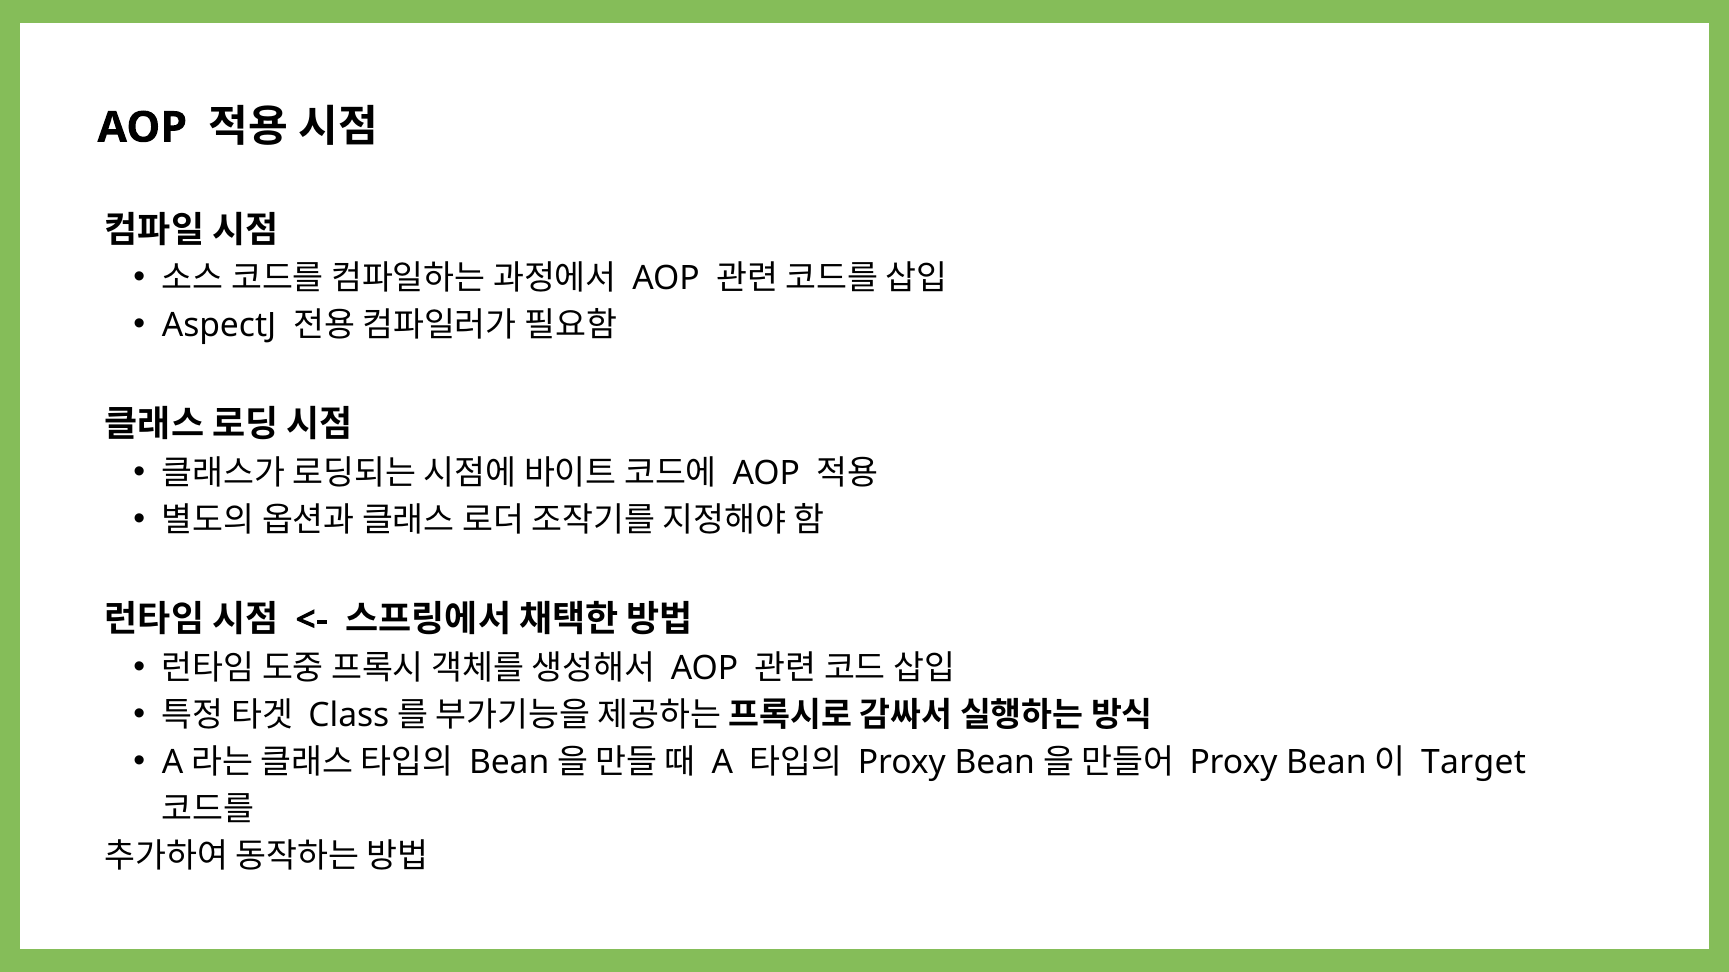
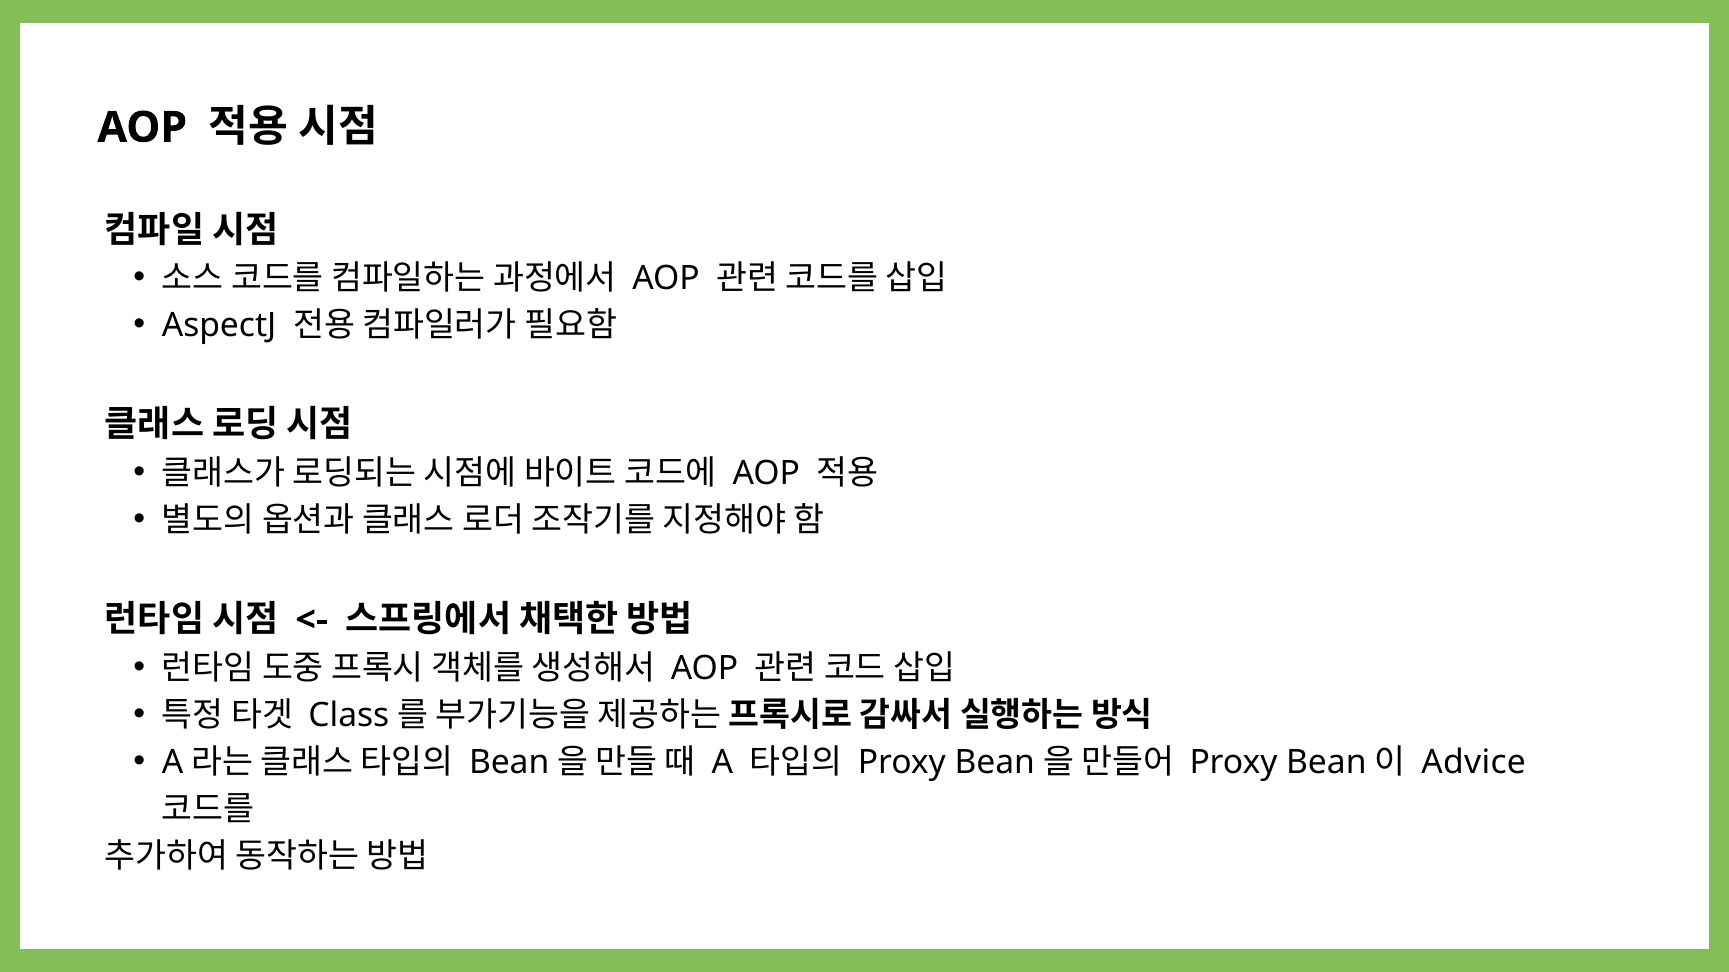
Target: Target -> Advice (1474, 763)
